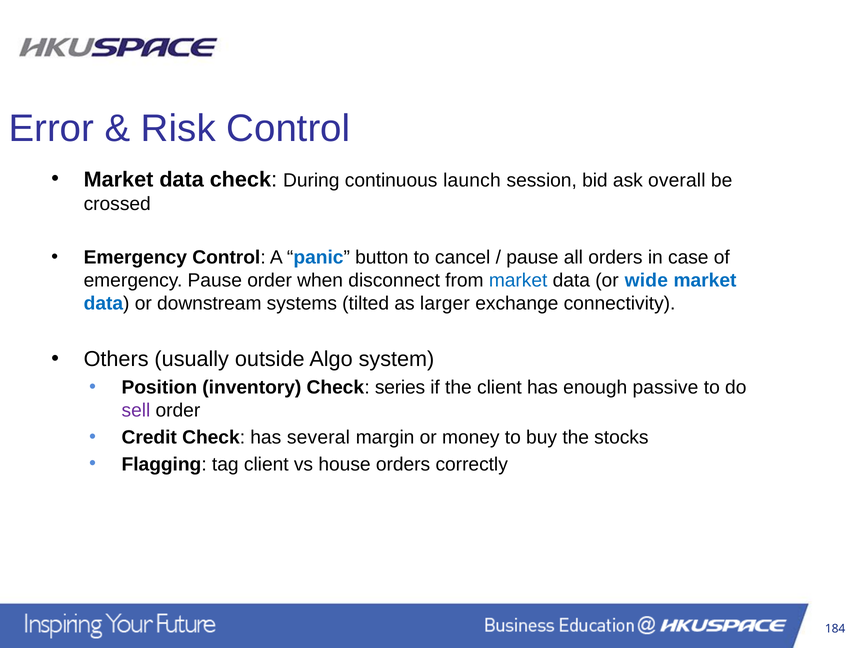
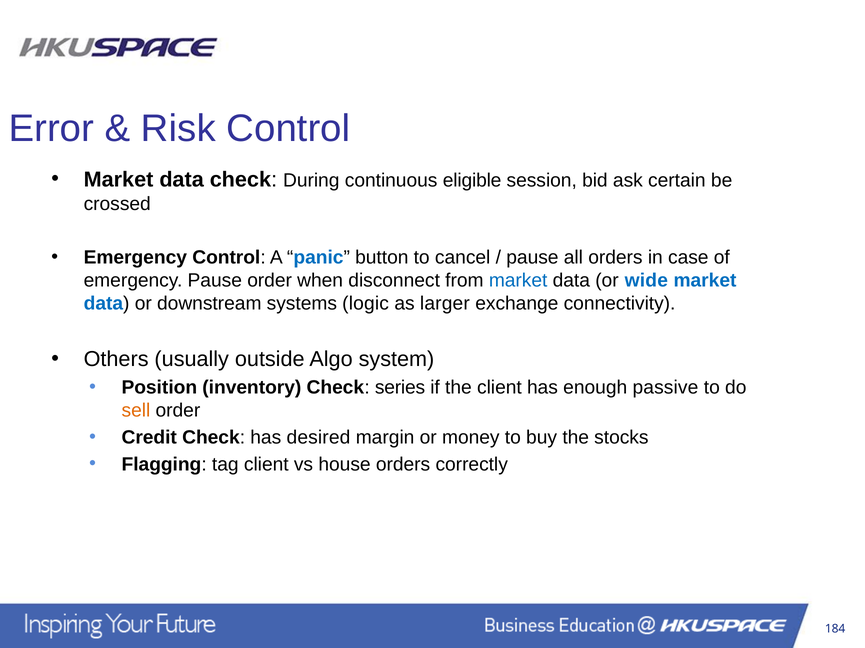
launch: launch -> eligible (472, 180)
overall: overall -> certain (677, 180)
tilted: tilted -> logic (366, 304)
sell colour: purple -> orange (136, 411)
several: several -> desired (318, 438)
